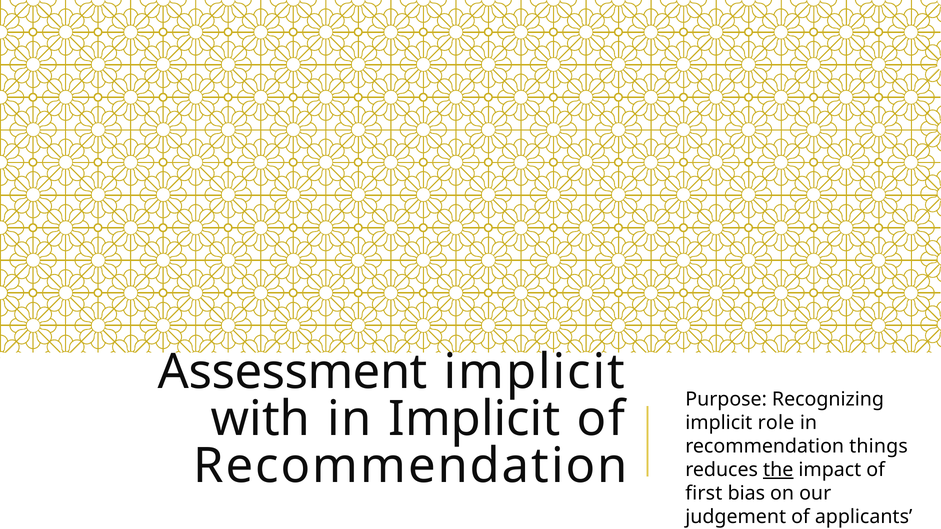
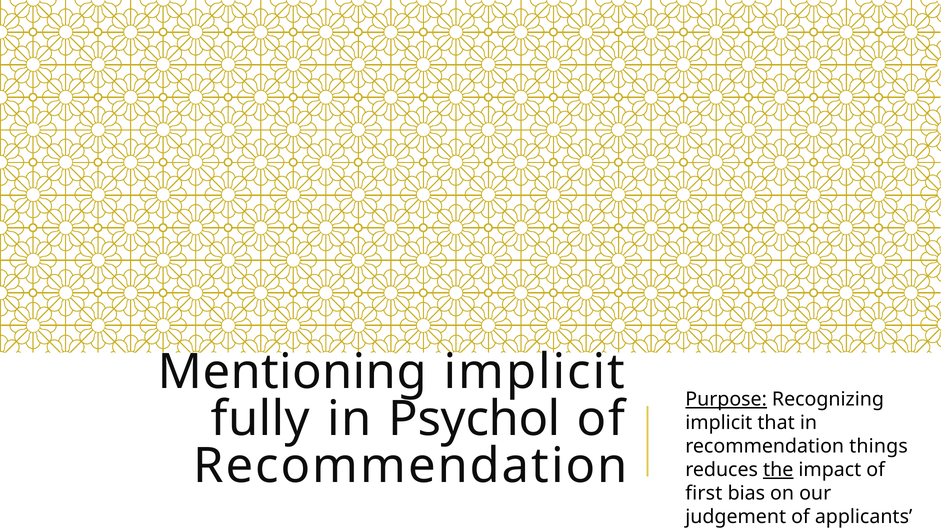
Assessment: Assessment -> Mentioning (292, 373)
Purpose underline: none -> present (726, 399)
with: with -> fully (260, 420)
in Implicit: Implicit -> Psychol (475, 420)
role: role -> that (776, 423)
